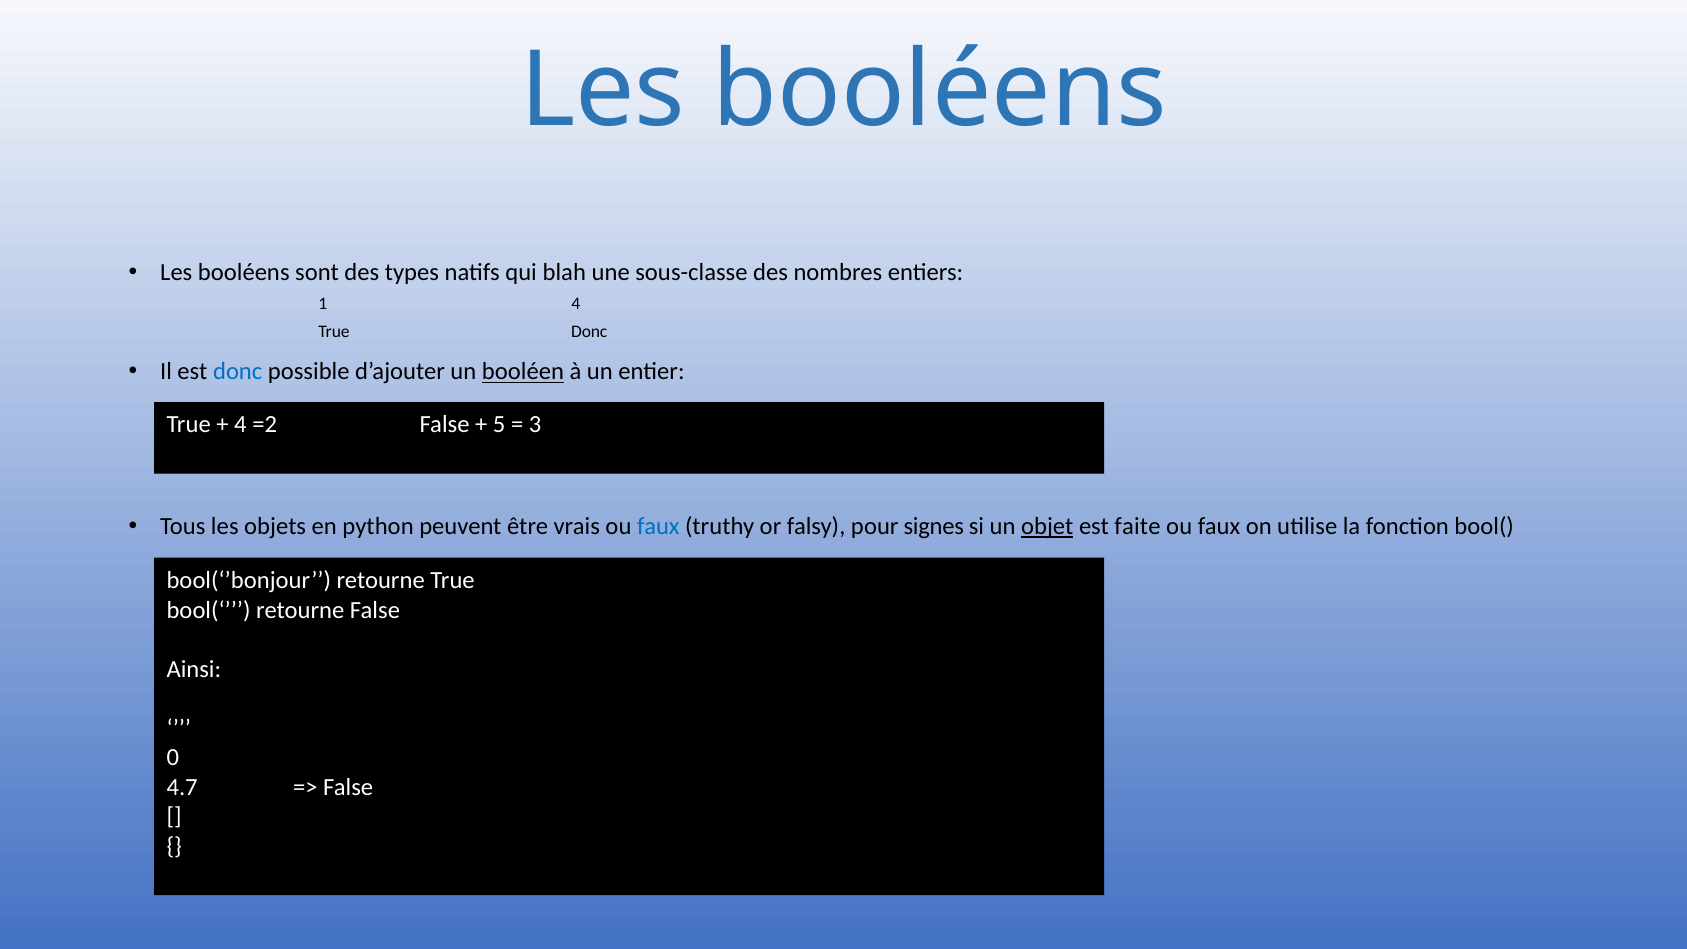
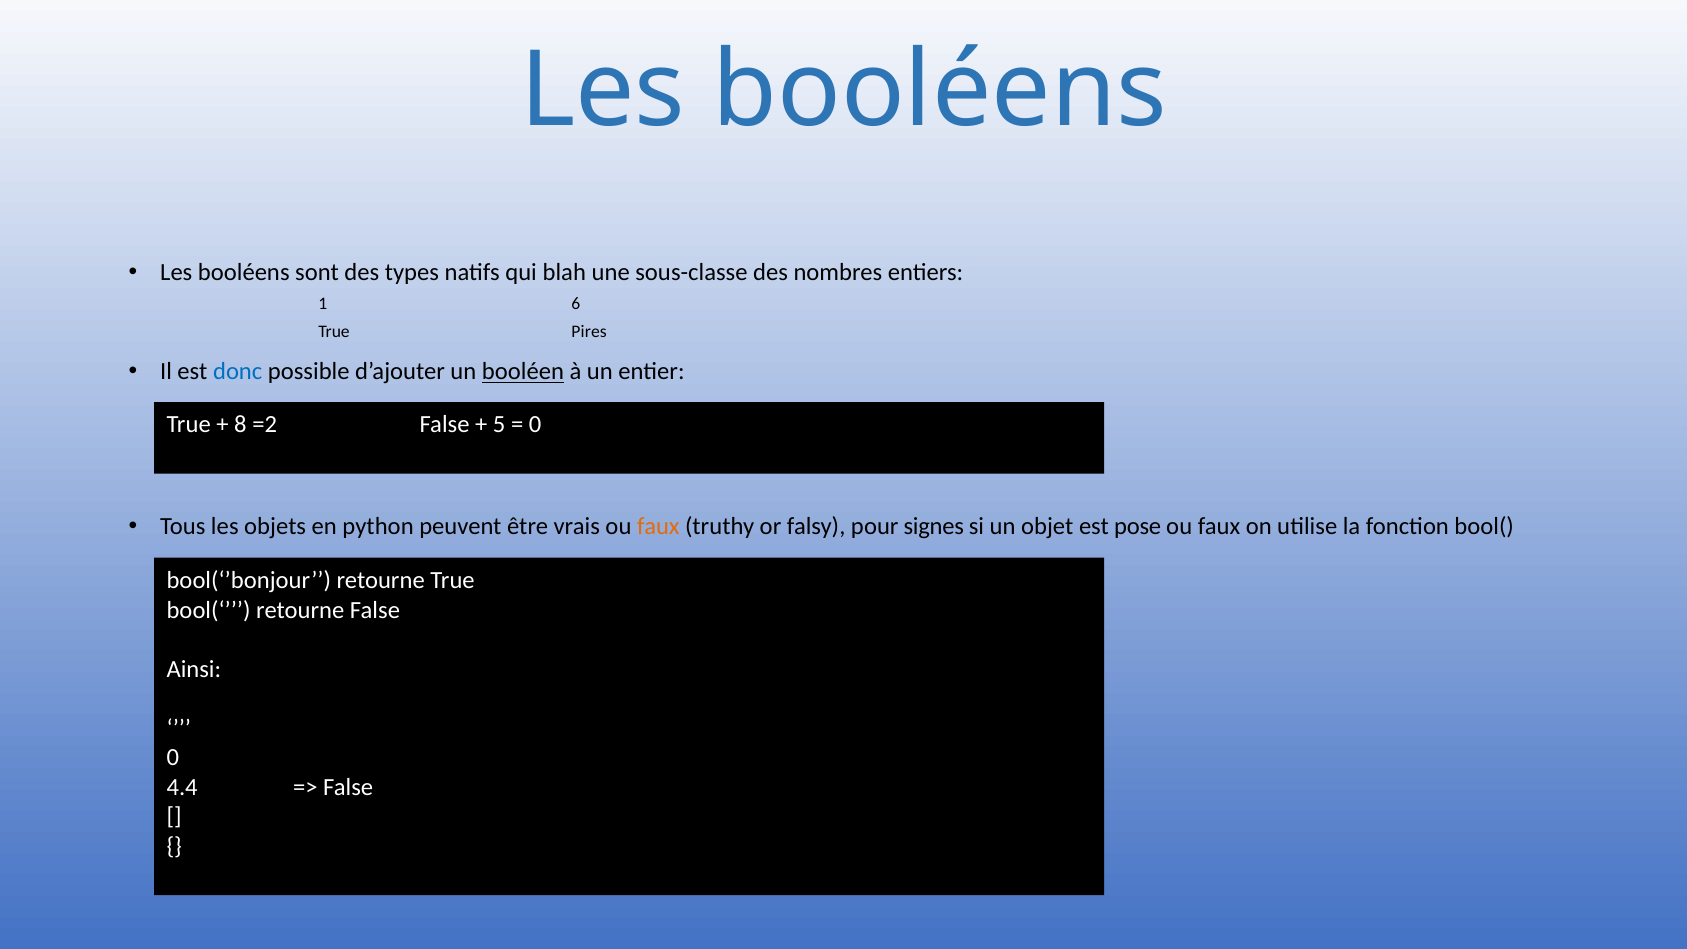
1 4: 4 -> 6 (576, 304)
True Donc: Donc -> Pires (589, 331)
4: 4 -> 8 (240, 425)
3: 3 -> 0 (535, 425)
faux colour: blue -> orange (658, 526)
objet underline: present -> none (1047, 526)
faite: faite -> pose (1138, 526)
4.7: 4.7 -> 4.4 (182, 787)
